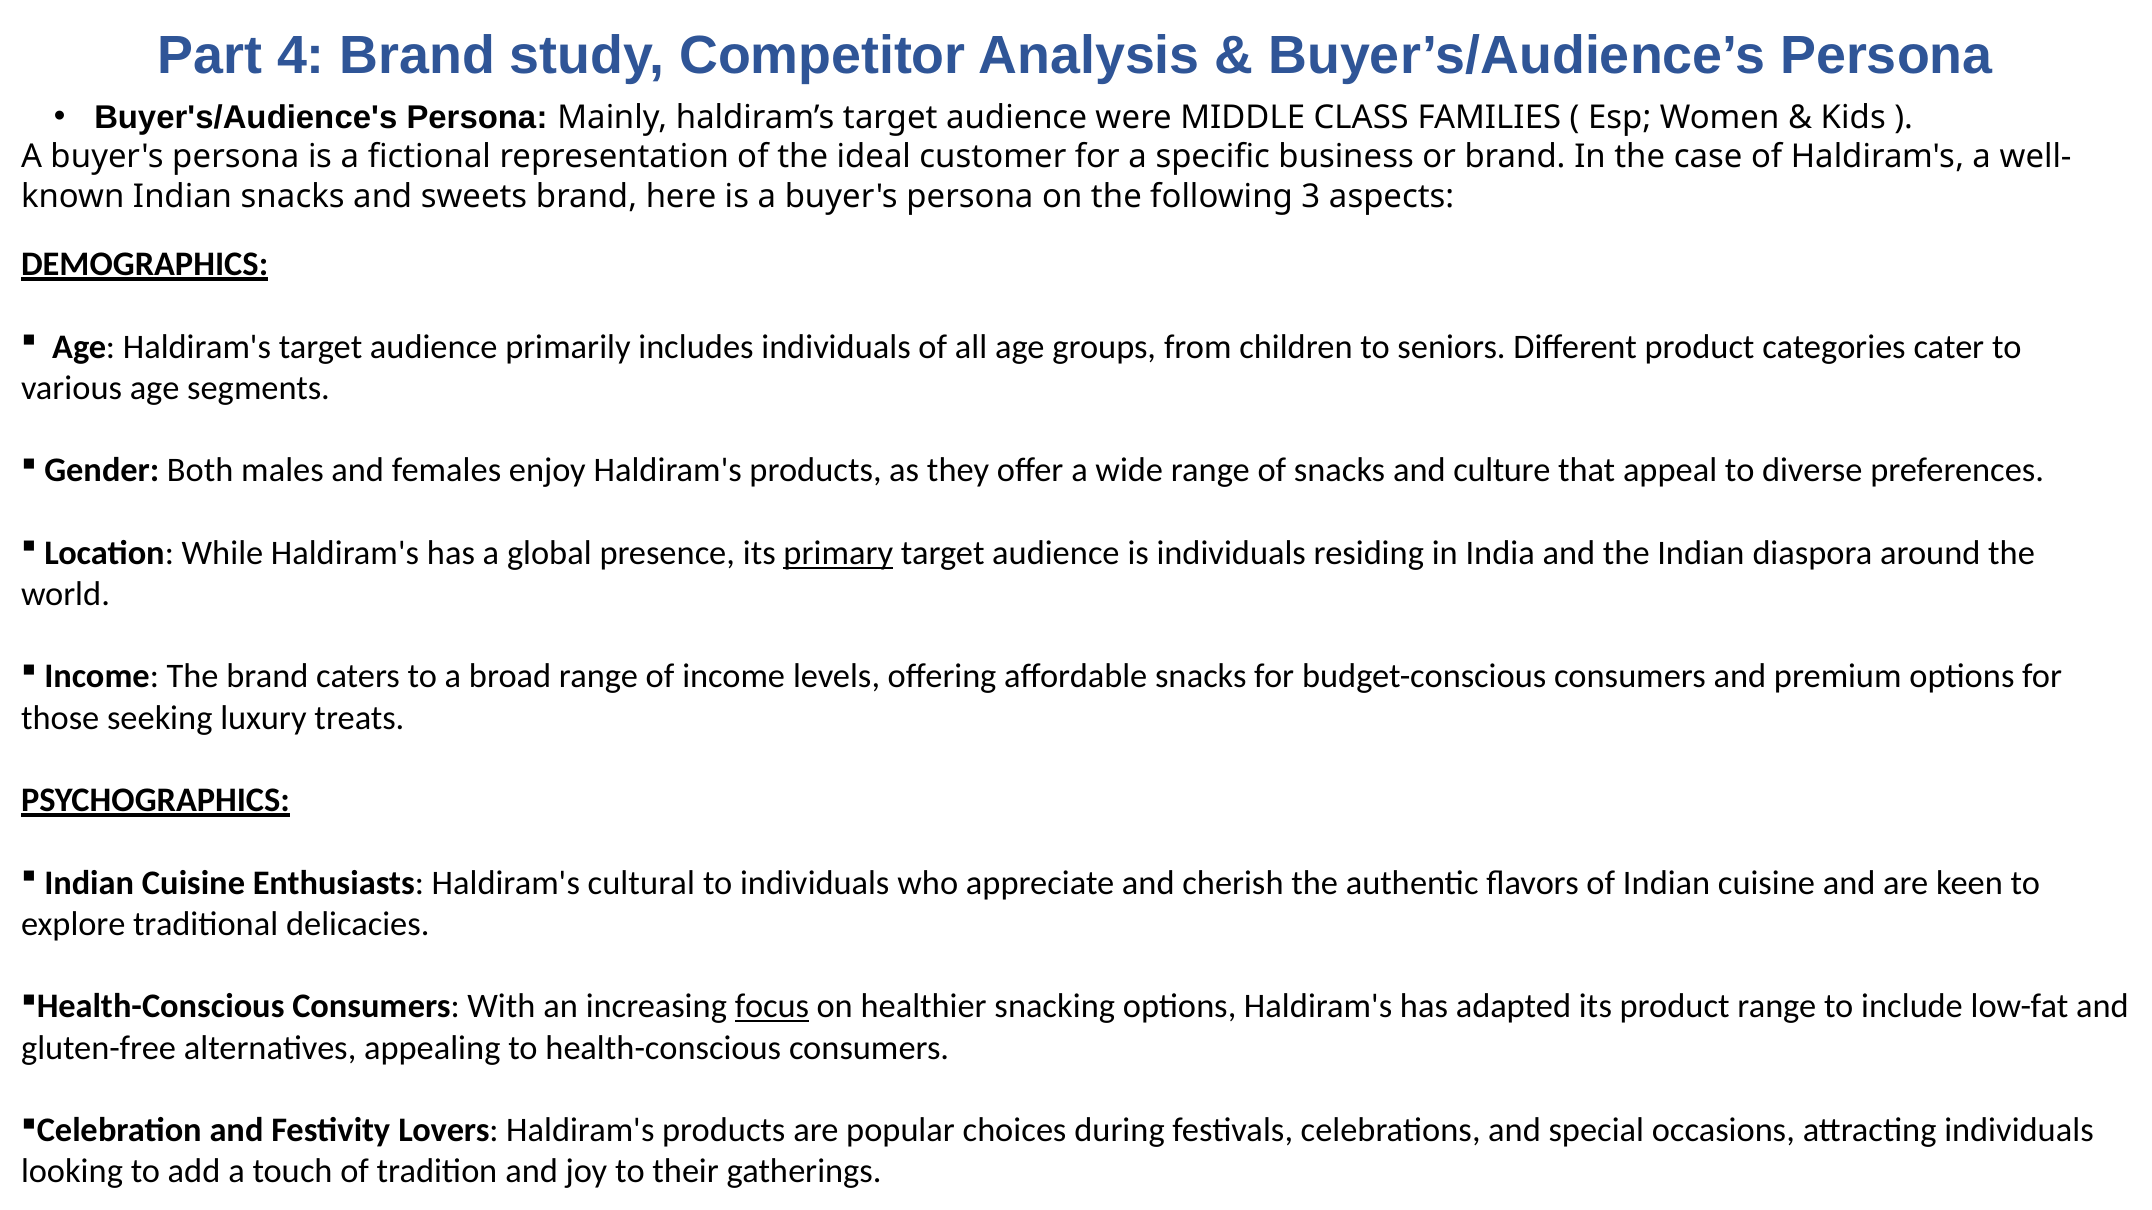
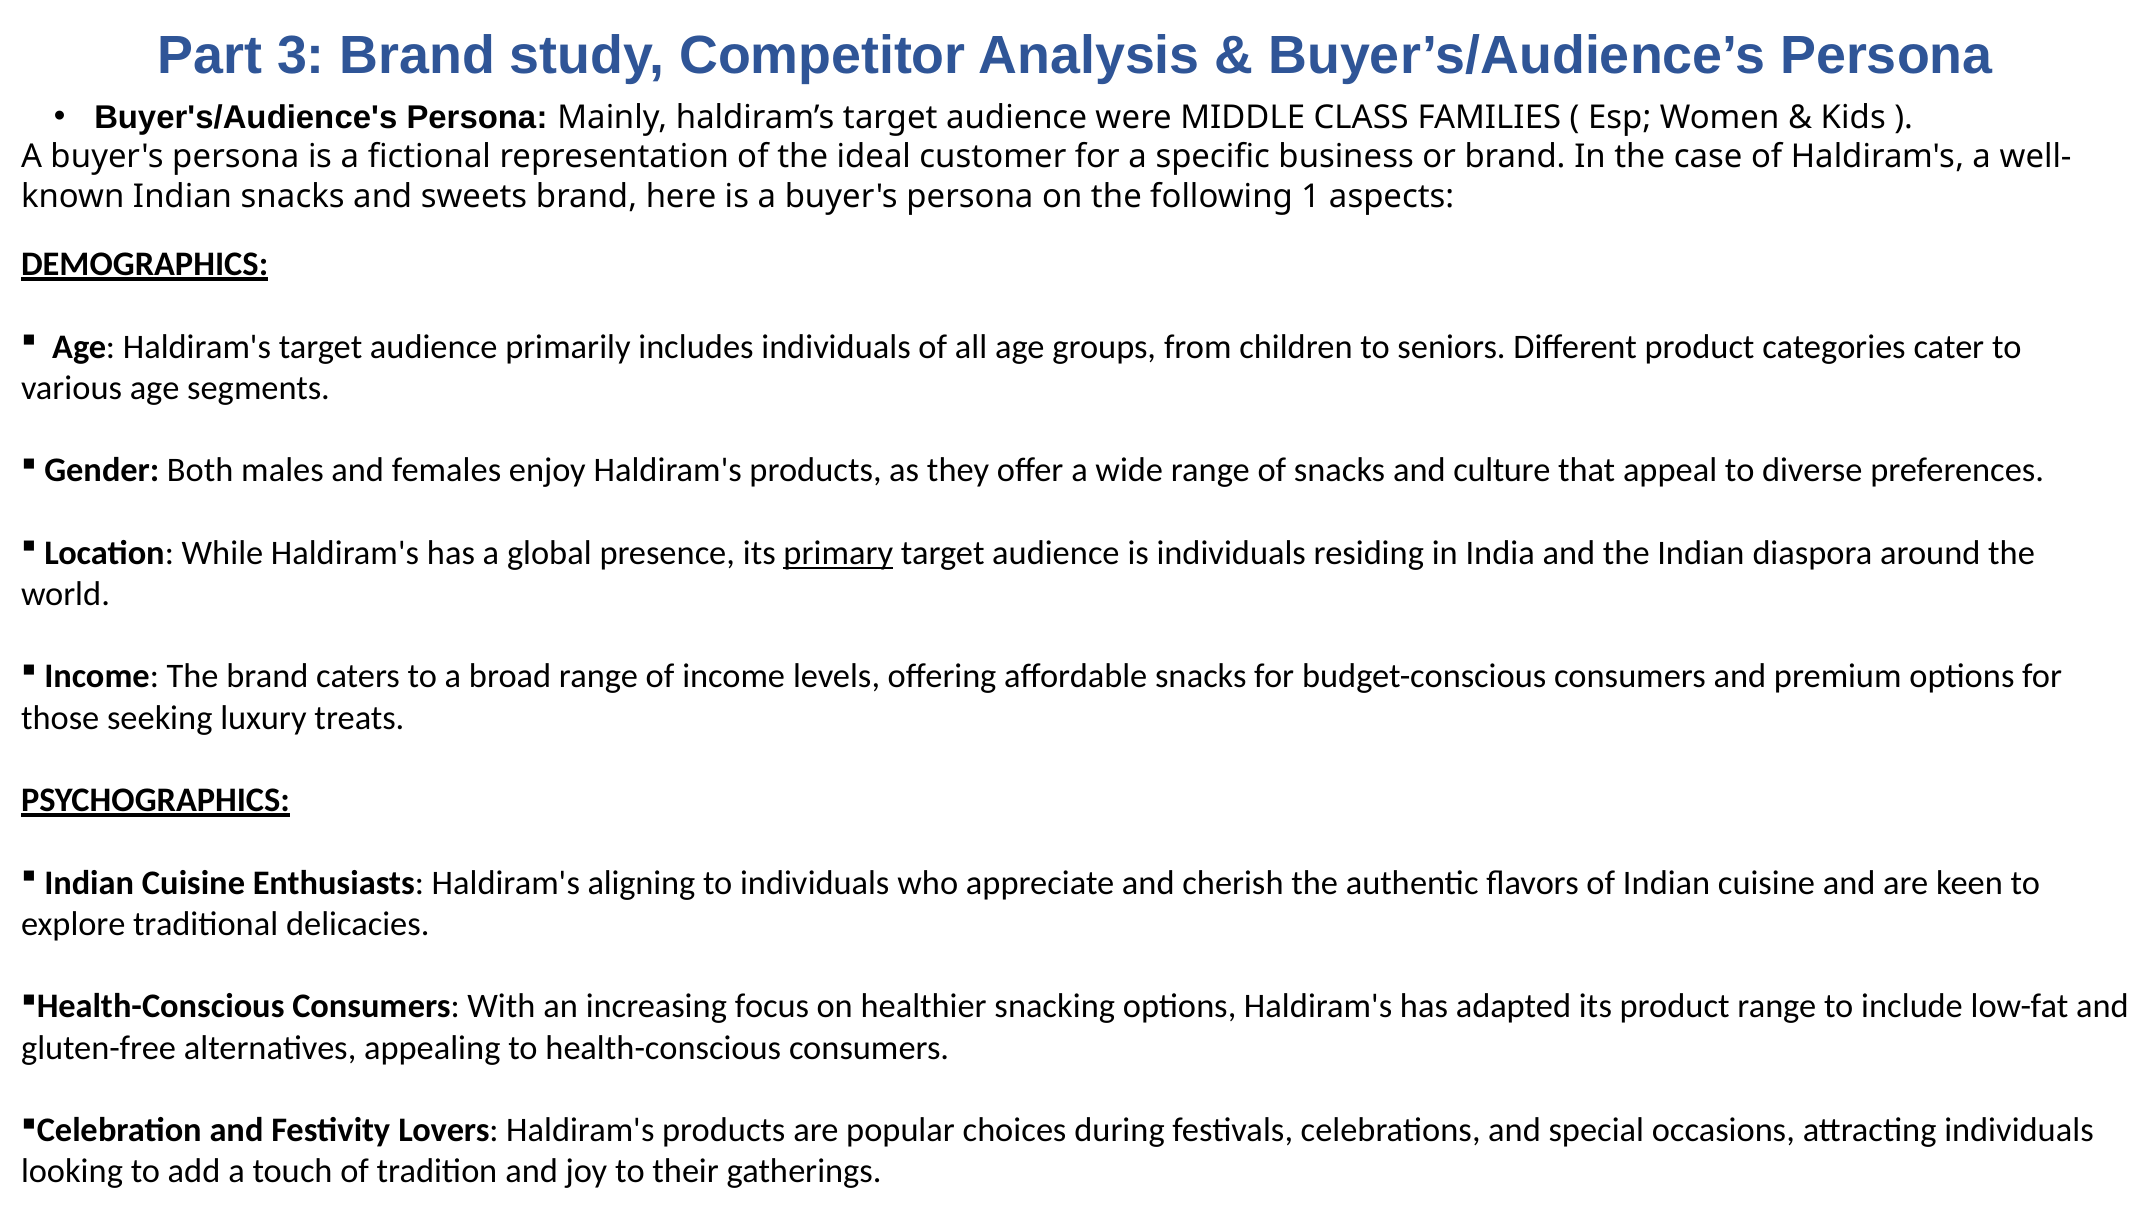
4: 4 -> 3 (301, 56)
3: 3 -> 1 (1311, 196)
cultural: cultural -> aligning (641, 883)
focus underline: present -> none (772, 1007)
